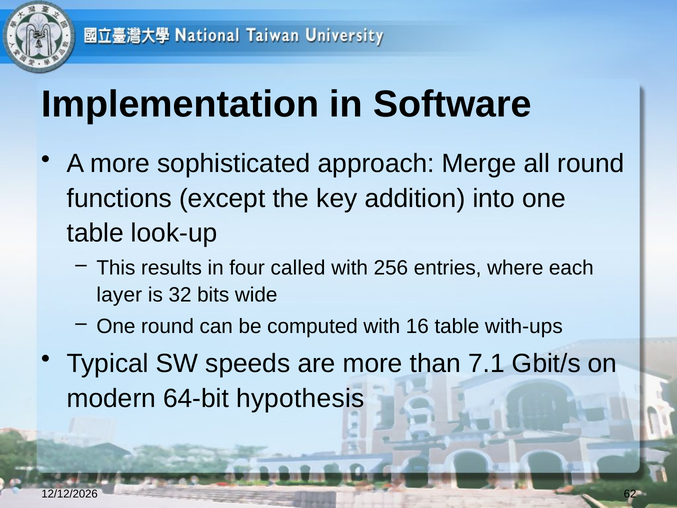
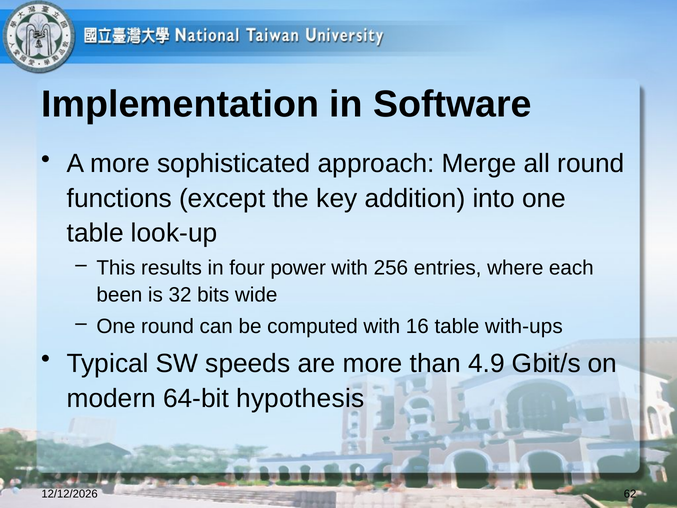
called: called -> power (298, 268)
layer: layer -> been (119, 295)
7.1: 7.1 -> 4.9 (487, 363)
